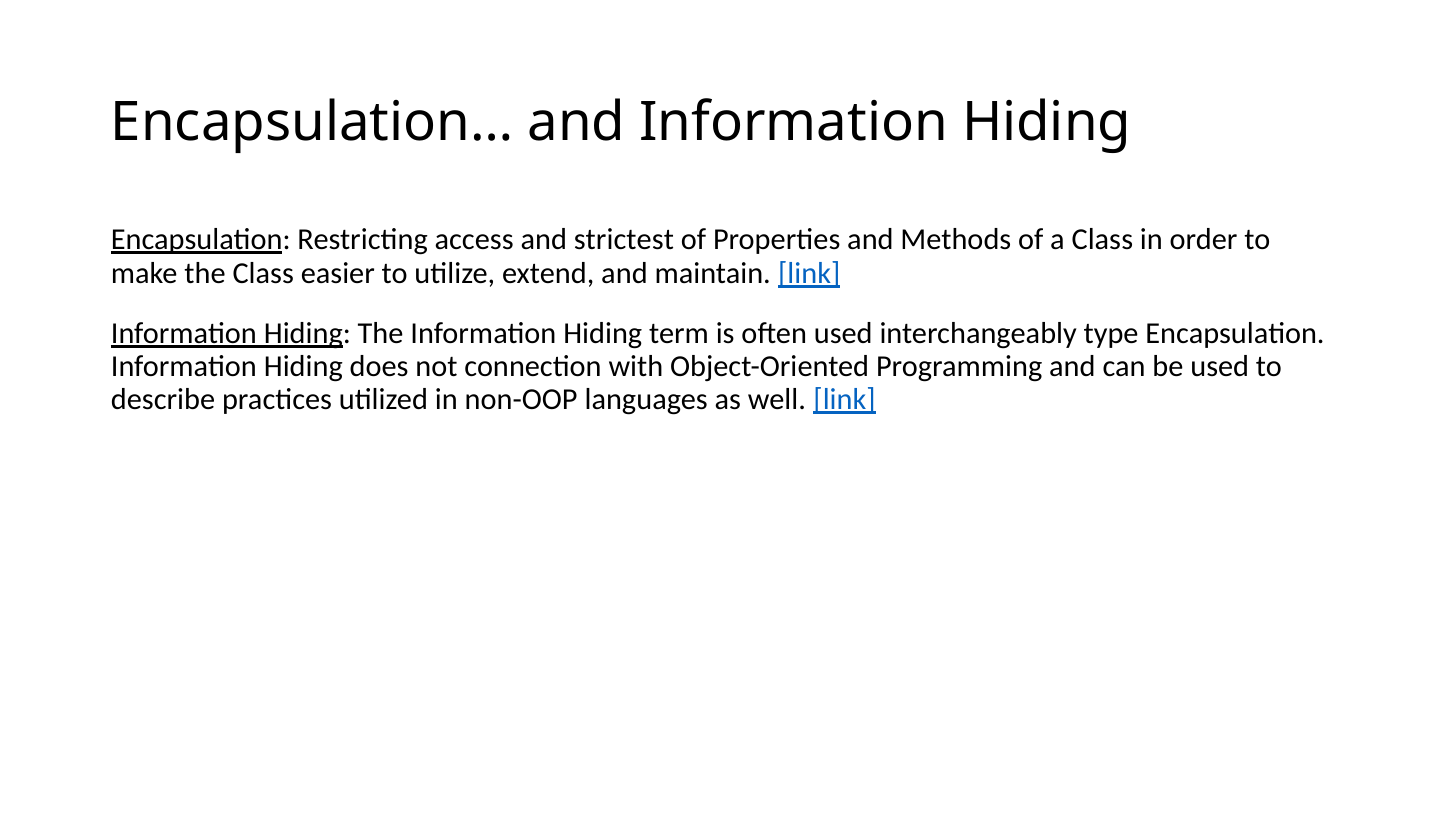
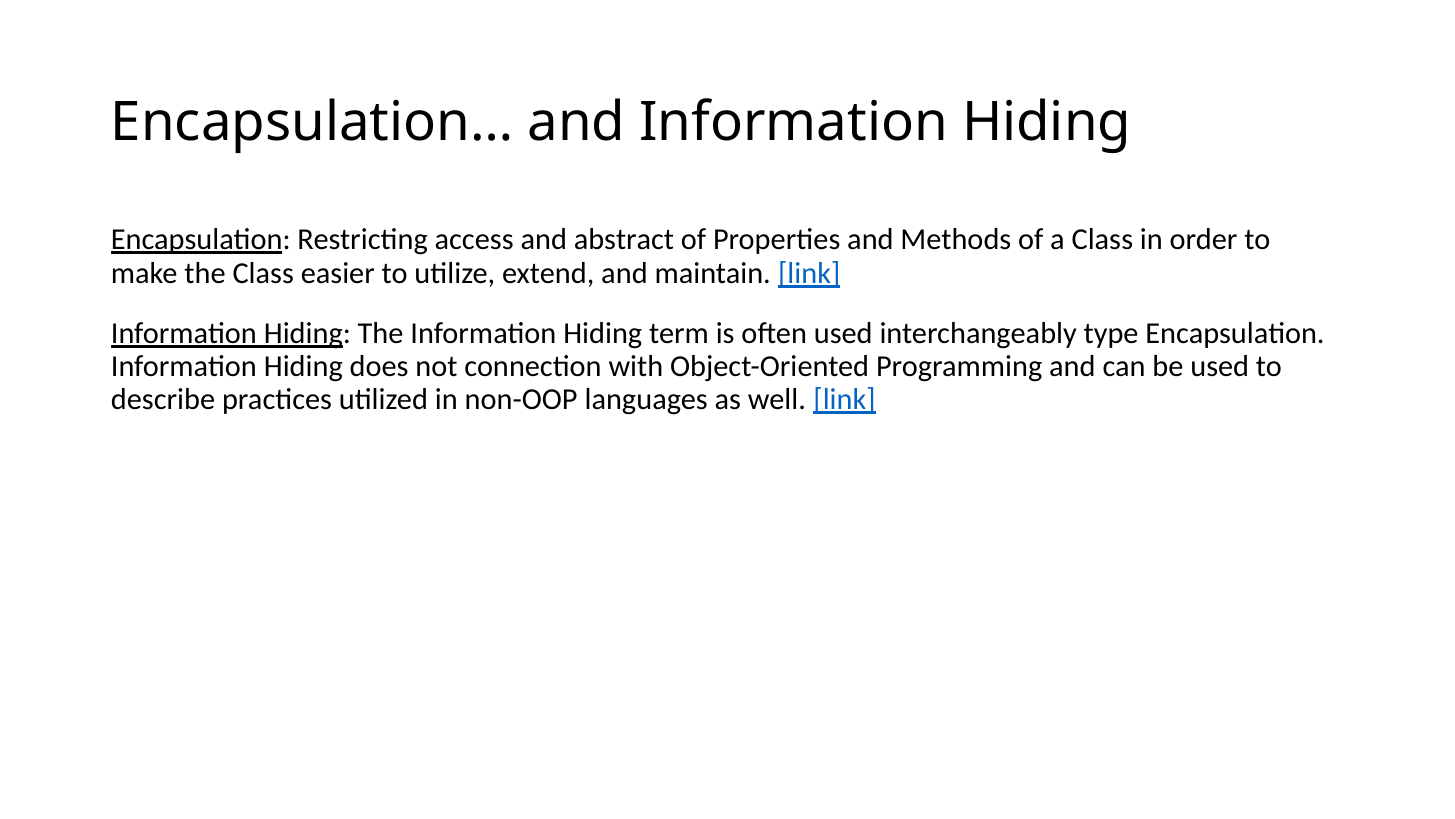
strictest: strictest -> abstract (624, 240)
